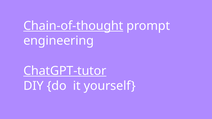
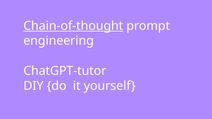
ChatGPT-tutor underline: present -> none (65, 71)
